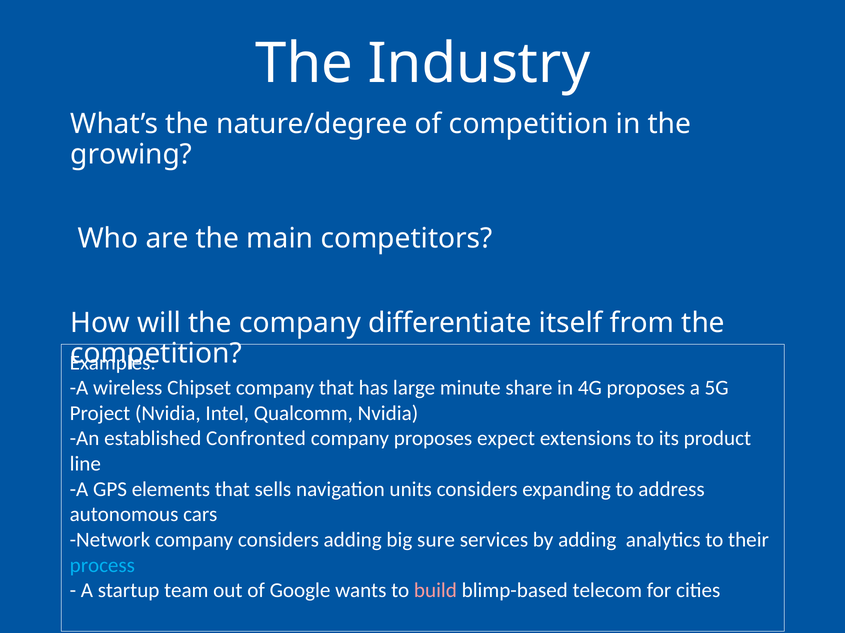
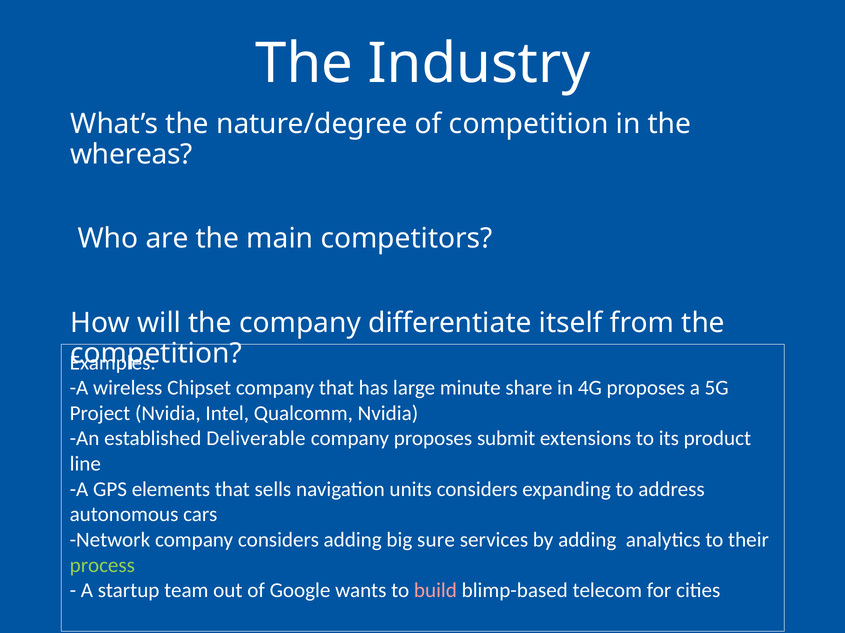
growing: growing -> whereas (131, 155)
Confronted: Confronted -> Deliverable (256, 439)
expect: expect -> submit (506, 439)
process colour: light blue -> light green (102, 566)
